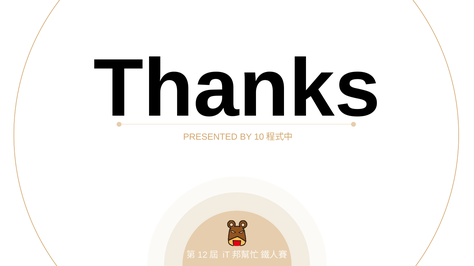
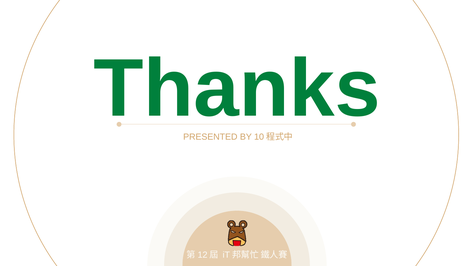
Thanks colour: black -> green (237, 89)
